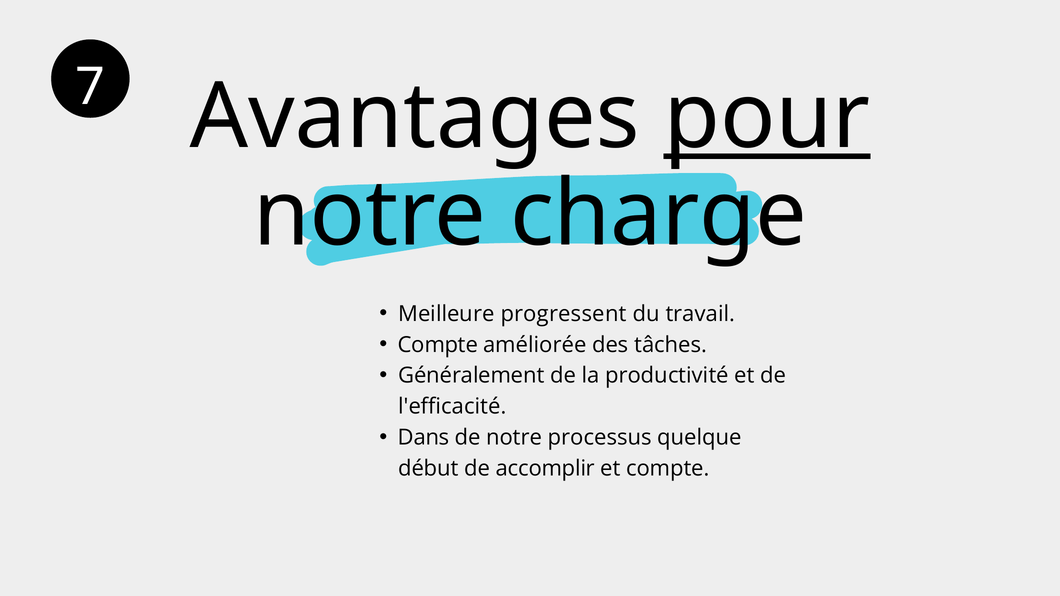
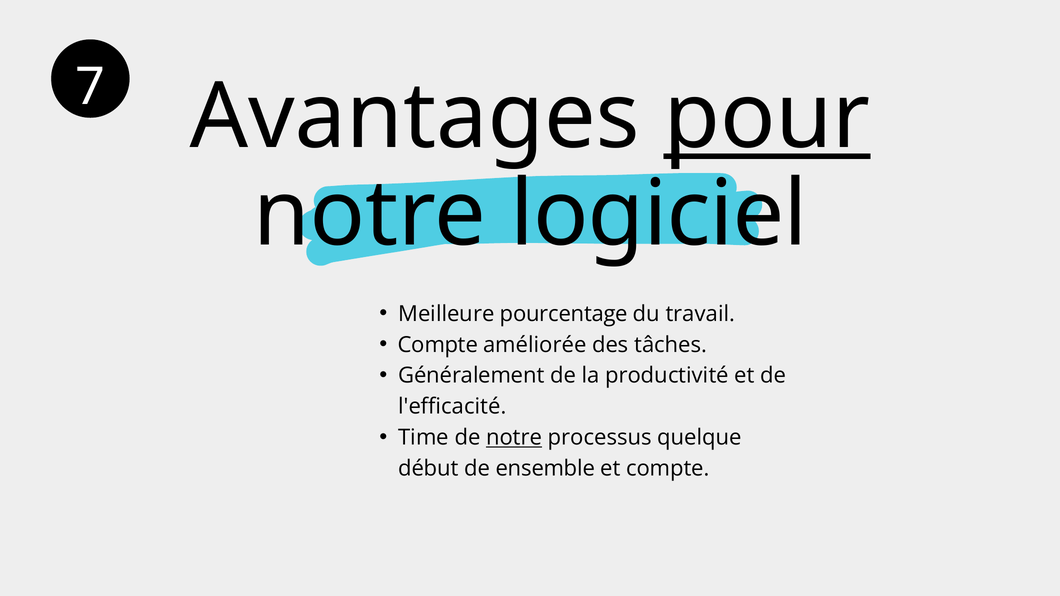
charge: charge -> logiciel (659, 214)
progressent: progressent -> pourcentage (564, 314)
Dans: Dans -> Time (424, 438)
notre underline: none -> present (514, 438)
accomplir: accomplir -> ensemble (545, 469)
